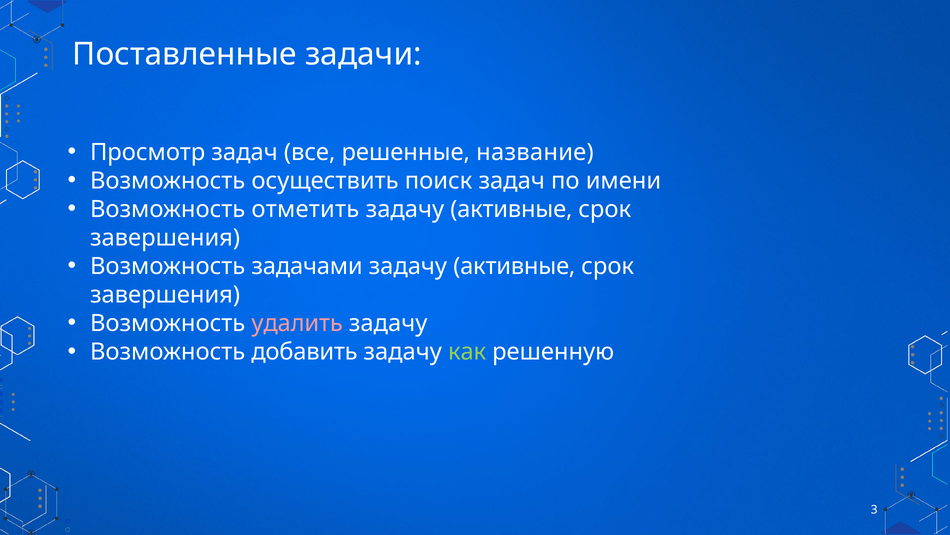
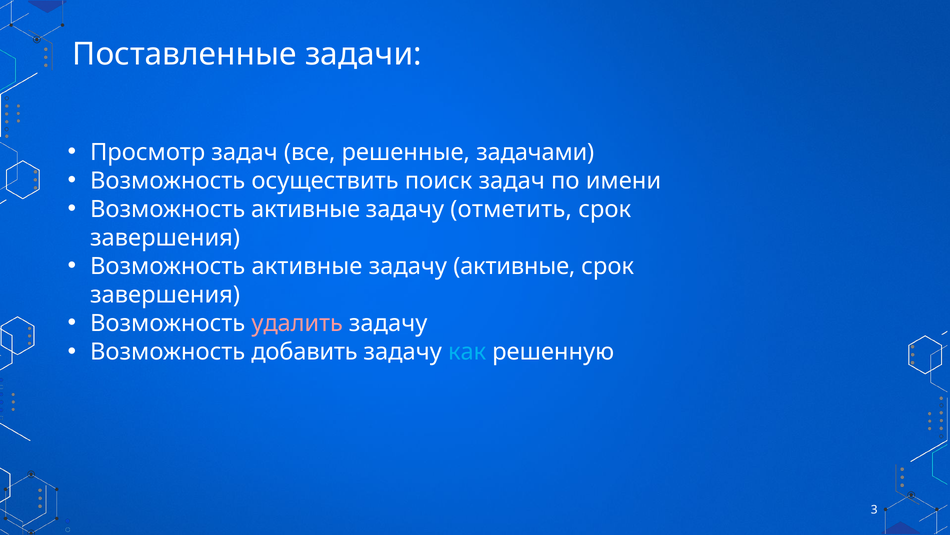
название: название -> задачами (535, 152)
отметить: отметить -> активные (306, 209)
активные: активные -> отметить (511, 209)
задачами: задачами -> активные (307, 266)
как colour: light green -> light blue (467, 352)
